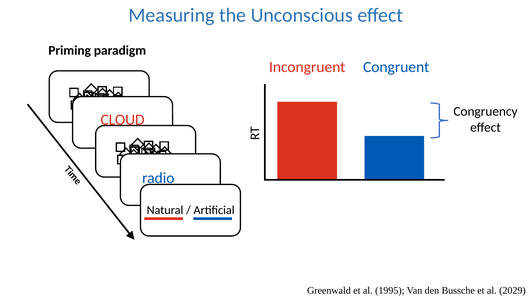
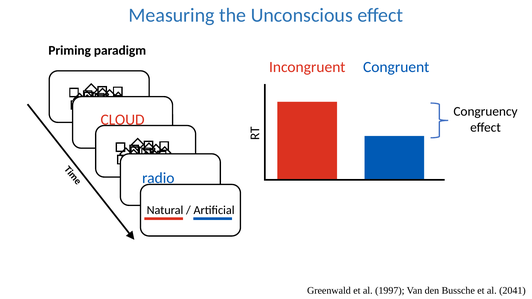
1995: 1995 -> 1997 (390, 291)
2029: 2029 -> 2041 (512, 291)
